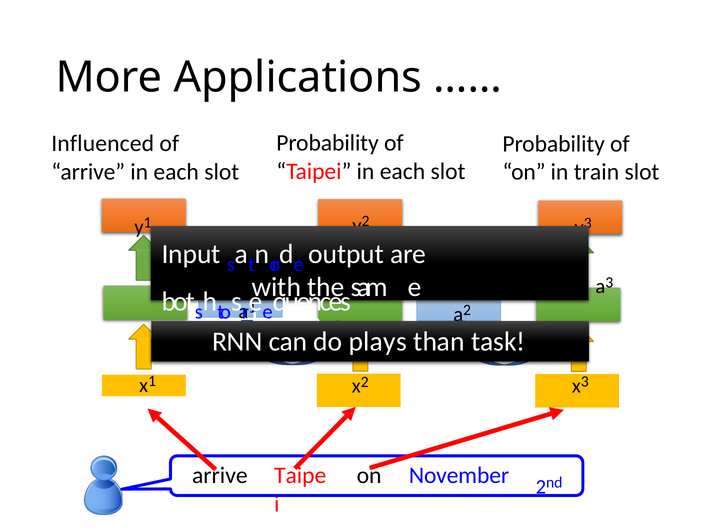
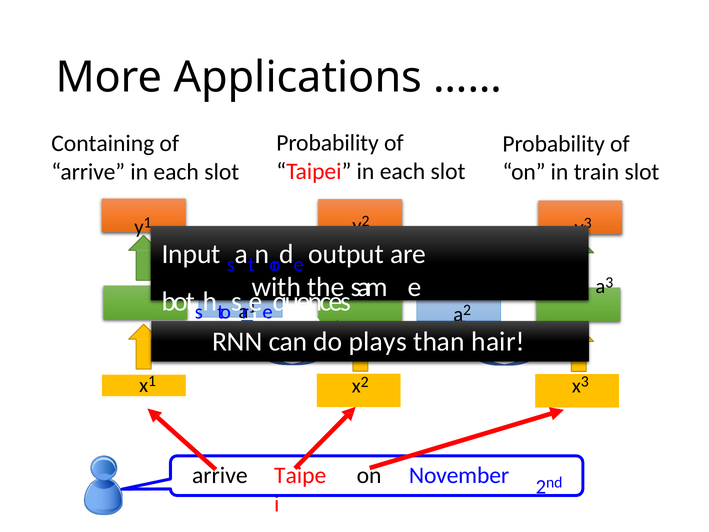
Influenced: Influenced -> Containing (103, 143)
task: task -> hair (498, 341)
